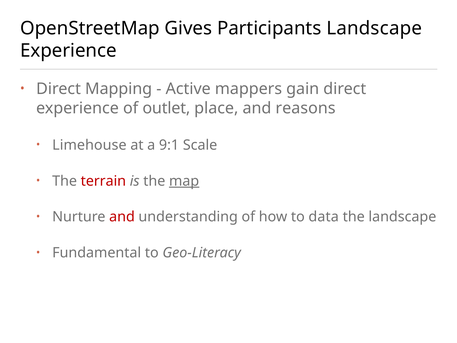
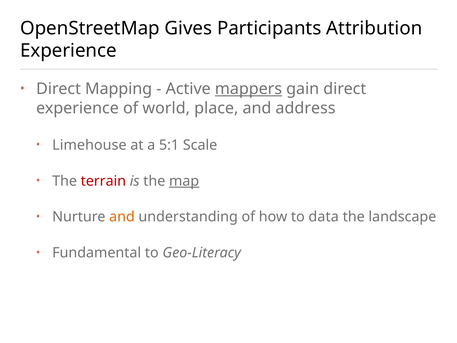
Participants Landscape: Landscape -> Attribution (374, 28)
mappers underline: none -> present (248, 89)
outlet: outlet -> world (166, 108)
reasons: reasons -> address (306, 108)
9:1: 9:1 -> 5:1 (169, 145)
and colour: red -> orange (122, 217)
